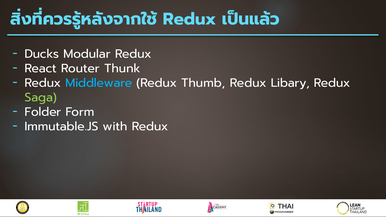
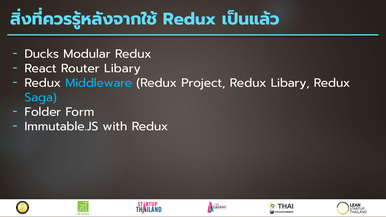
Router Thunk: Thunk -> Libary (122, 68)
Thumb: Thumb -> Project (203, 83)
Saga colour: light green -> light blue (41, 97)
